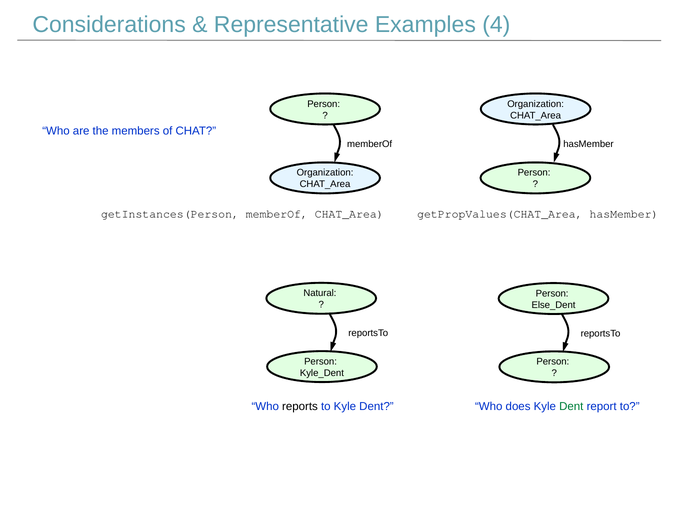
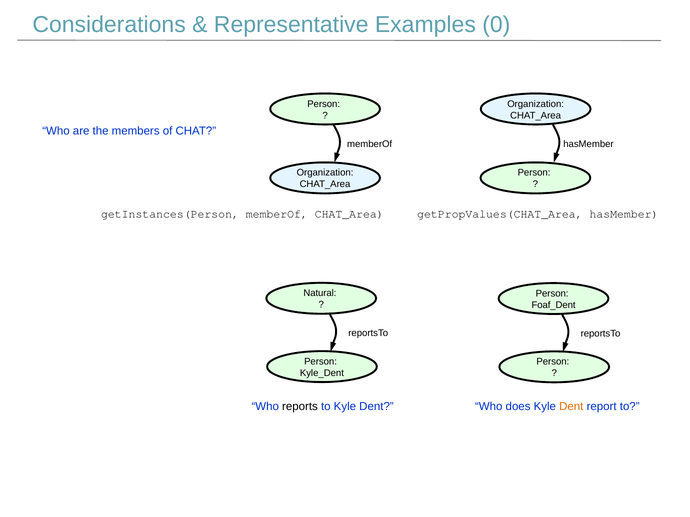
4: 4 -> 0 (496, 25)
Else_Dent: Else_Dent -> Foaf_Dent (554, 305)
Dent colour: green -> orange (571, 407)
